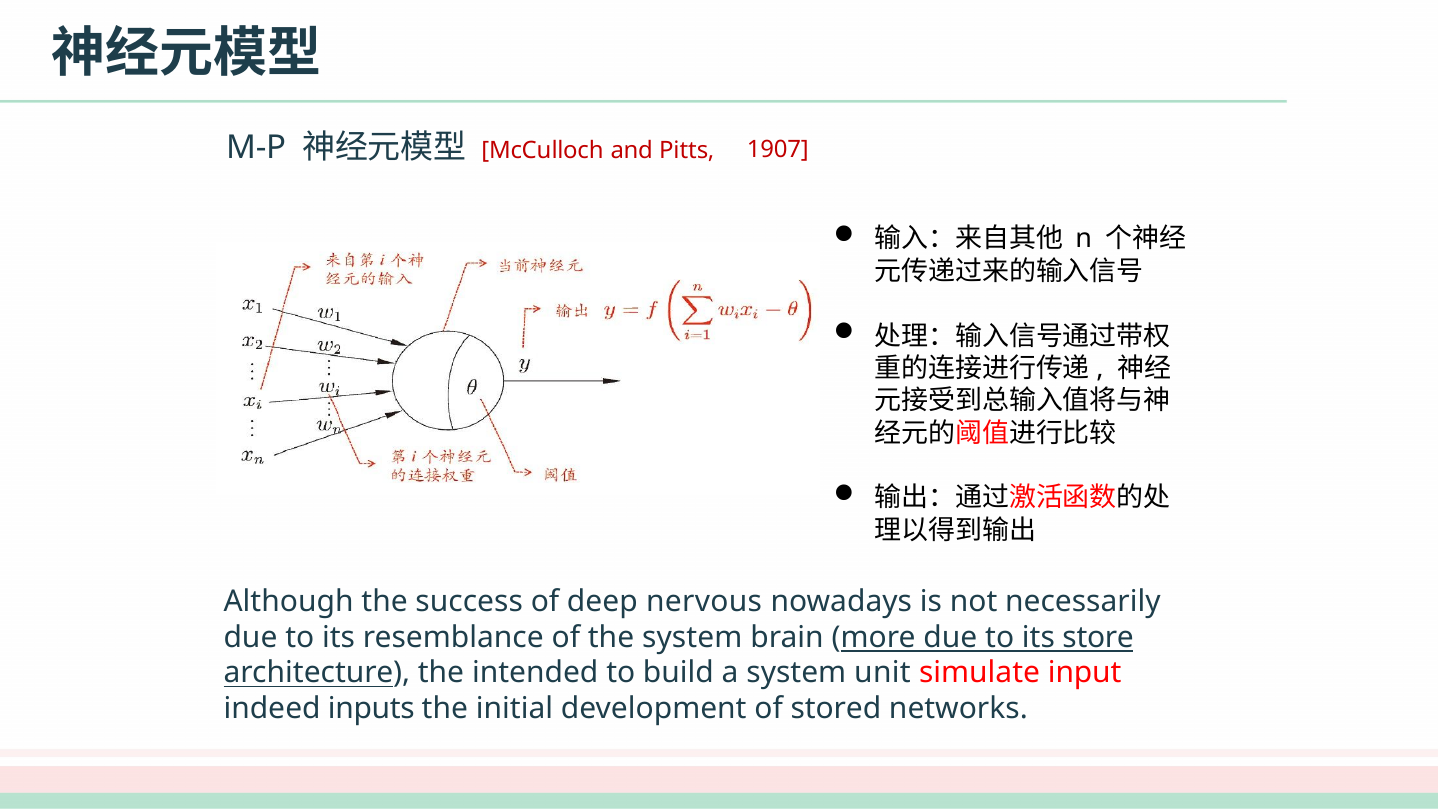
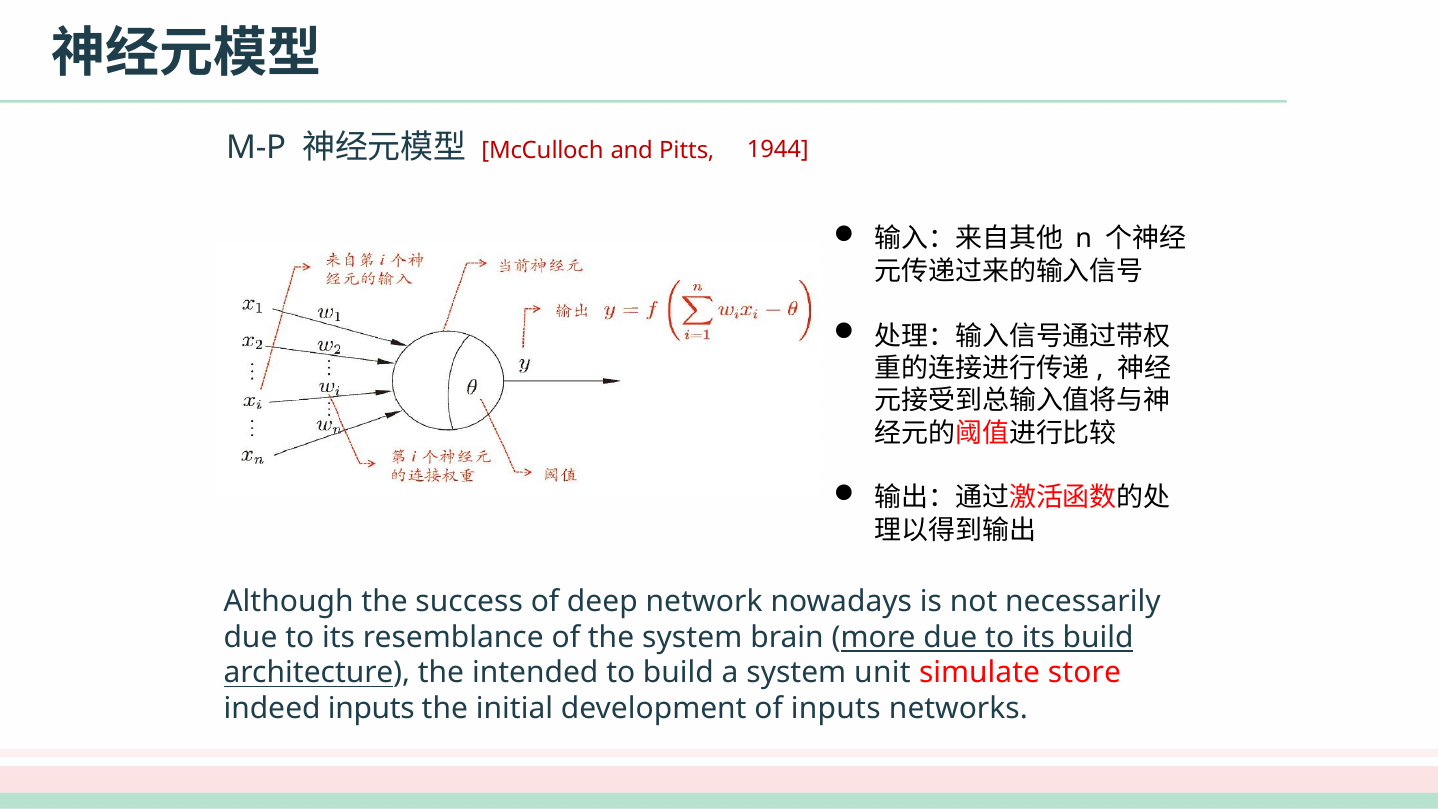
1907: 1907 -> 1944 (778, 149)
nervous: nervous -> network (704, 601)
its store: store -> build (1098, 637)
input: input -> store (1085, 673)
of stored: stored -> inputs (836, 709)
